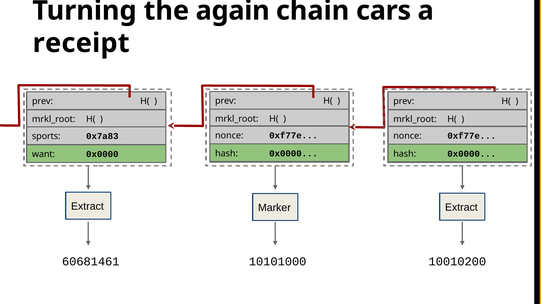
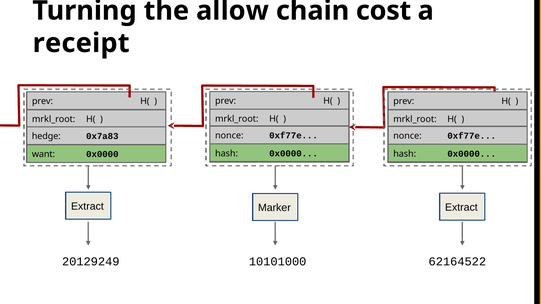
again: again -> allow (232, 11)
cars: cars -> cost (384, 11)
sports: sports -> hedge (46, 136)
60681461: 60681461 -> 20129249 (91, 262)
10010200: 10010200 -> 62164522 (457, 262)
